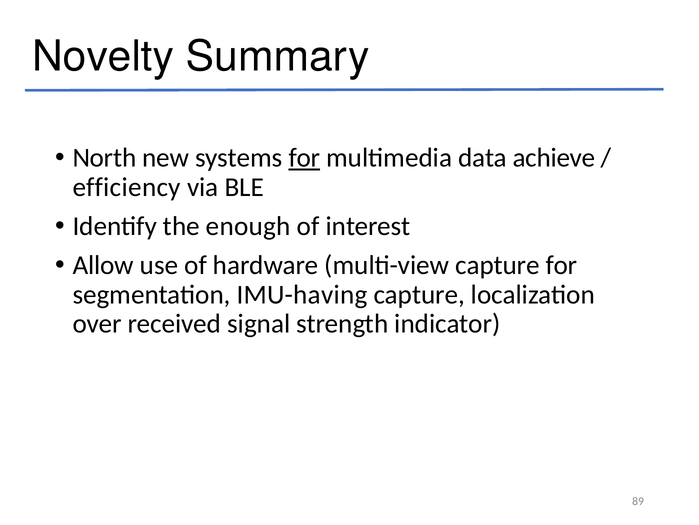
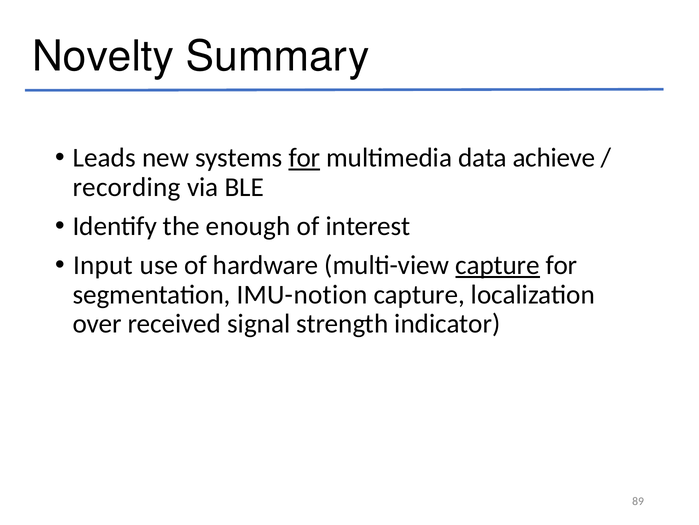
North: North -> Leads (104, 158)
efficiency: efficiency -> recording (127, 187)
Allow: Allow -> Input (103, 265)
capture underline: none -> present (498, 265)
IMU-having: IMU-having -> IMU-notion (302, 294)
